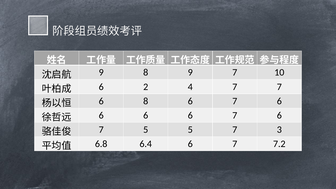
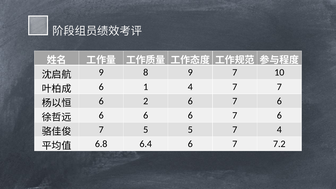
2: 2 -> 1 (146, 87)
6 8: 8 -> 2 (146, 101)
7 3: 3 -> 4 (279, 130)
